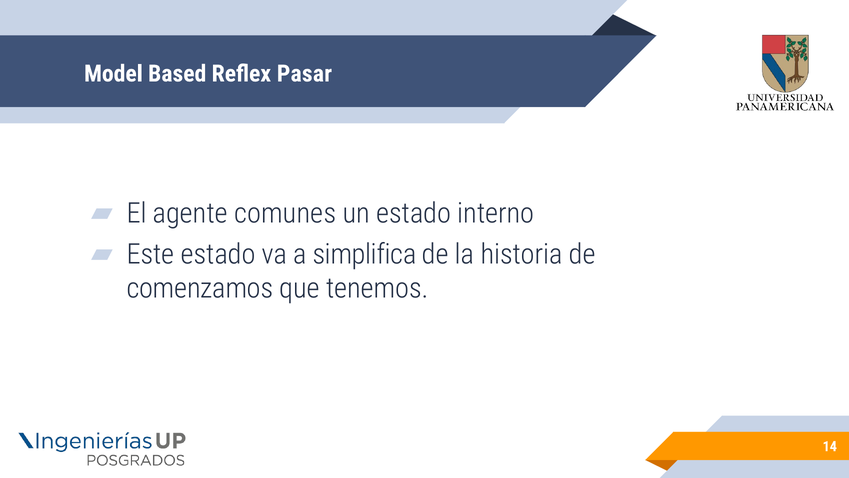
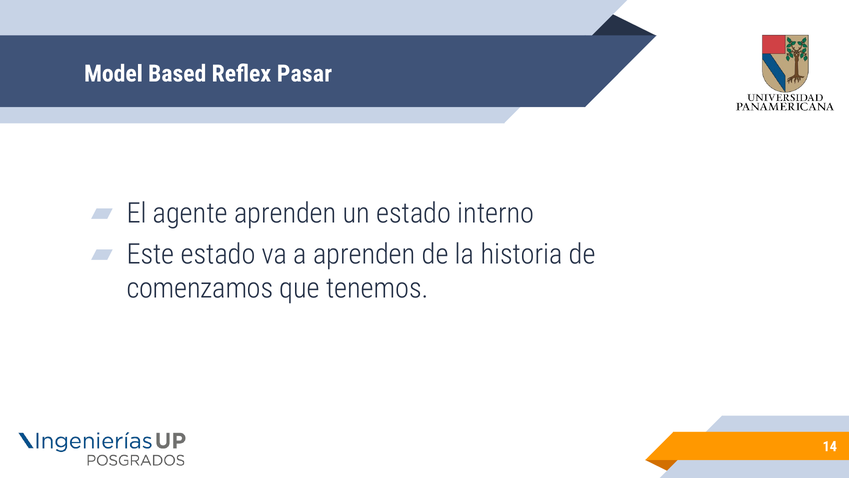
agente comunes: comunes -> aprenden (285, 213)
a simplifica: simplifica -> aprenden (364, 254)
